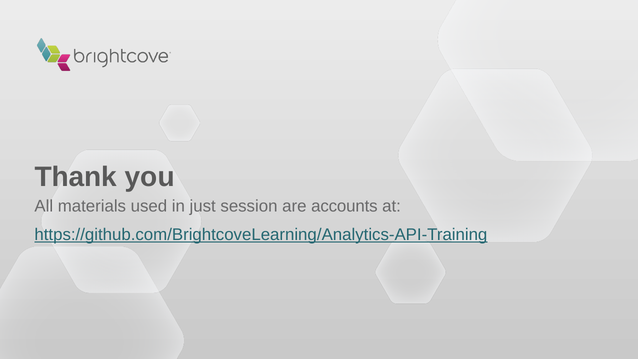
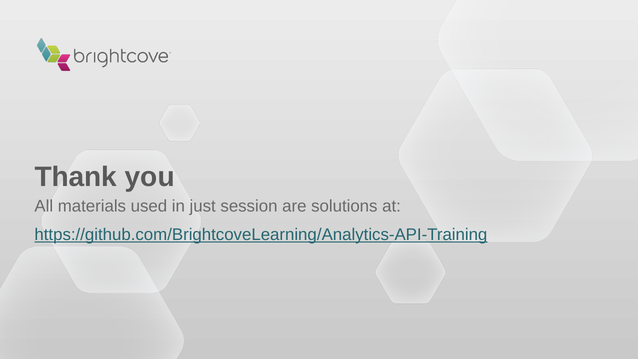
accounts: accounts -> solutions (344, 206)
